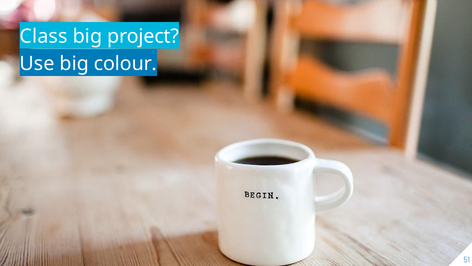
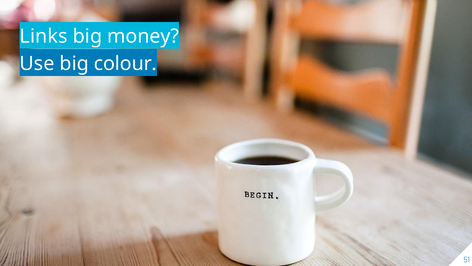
Class: Class -> Links (44, 36)
project: project -> money (143, 36)
